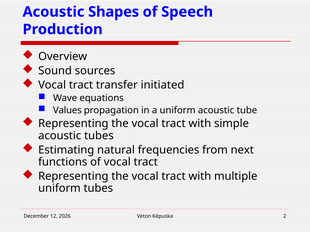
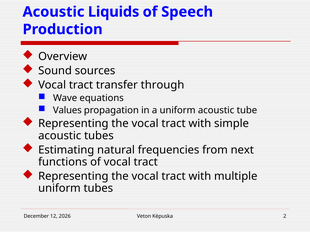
Shapes: Shapes -> Liquids (114, 12)
initiated: initiated -> through (163, 85)
